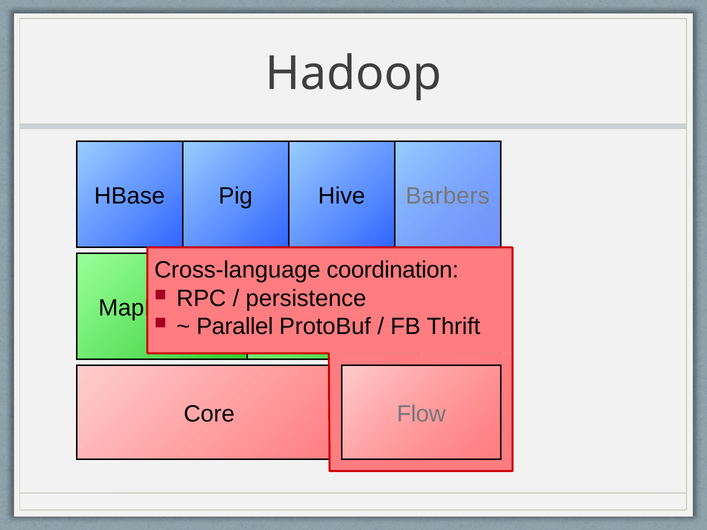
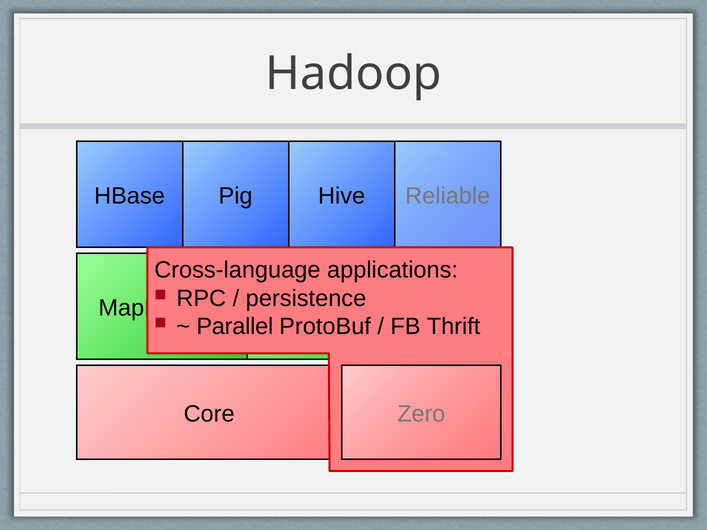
Barbers: Barbers -> Reliable (448, 196)
coordination: coordination -> applications (393, 270)
Flow: Flow -> Zero (421, 414)
